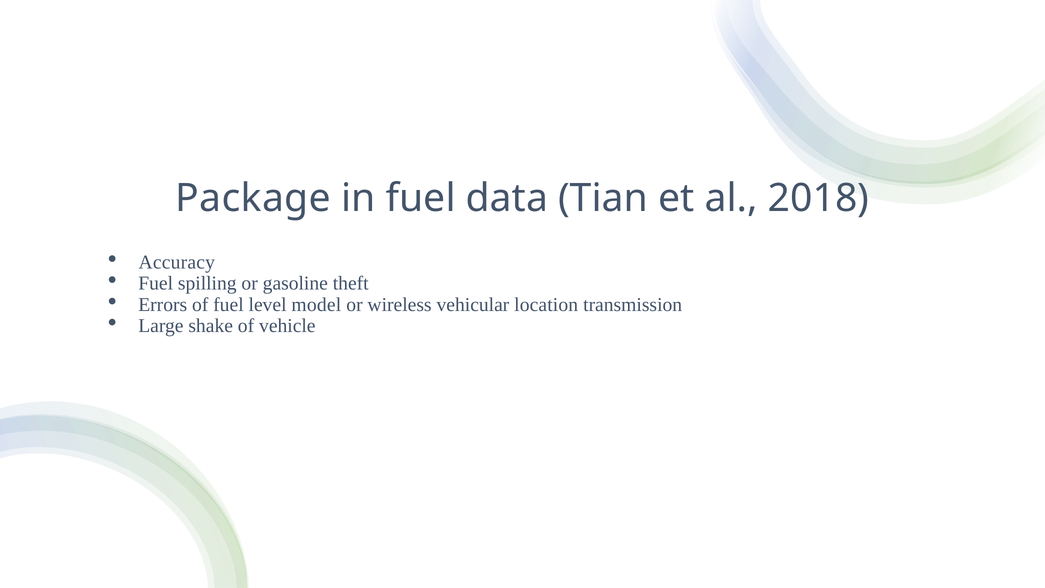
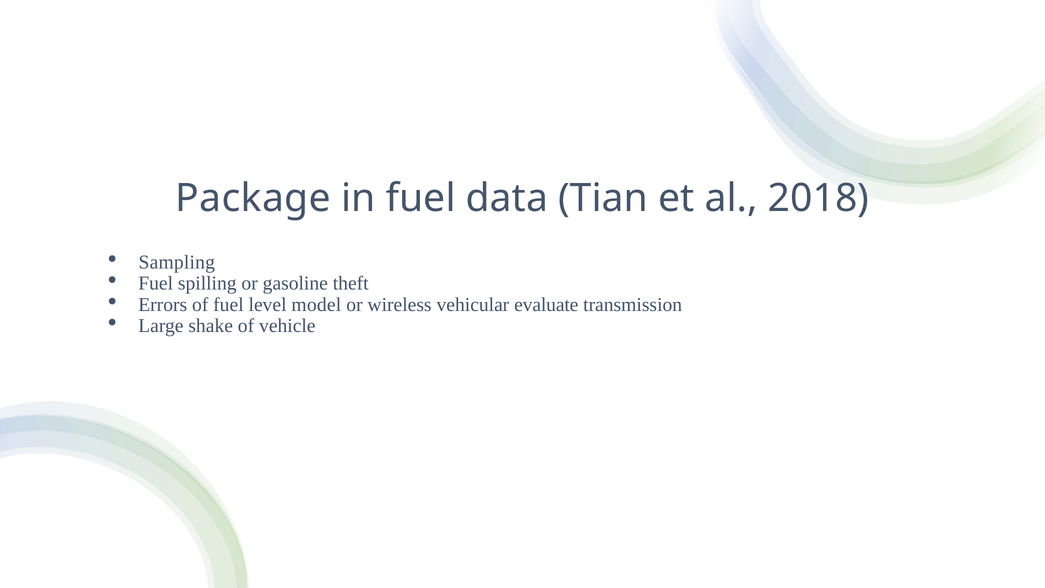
Accuracy: Accuracy -> Sampling (177, 262)
location: location -> evaluate (546, 305)
